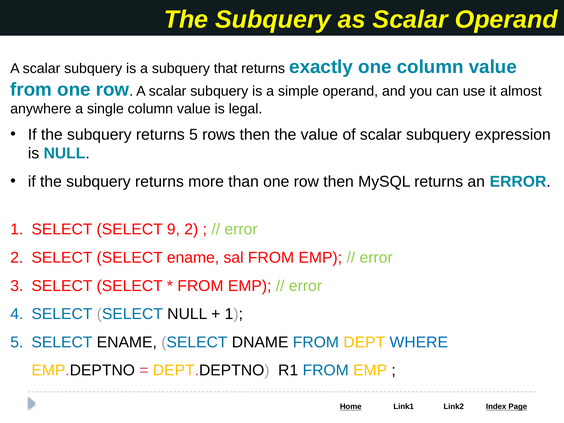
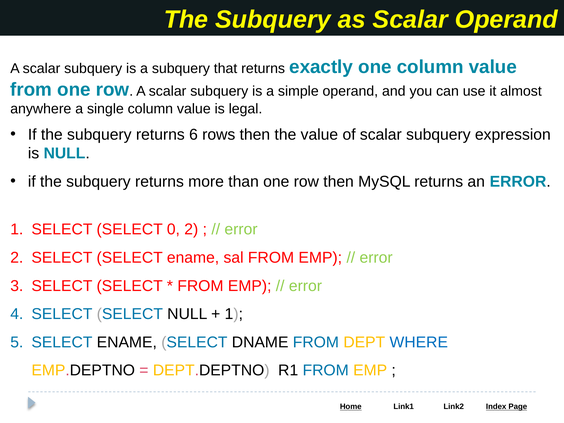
returns 5: 5 -> 6 (193, 134)
9: 9 -> 0 (173, 229)
